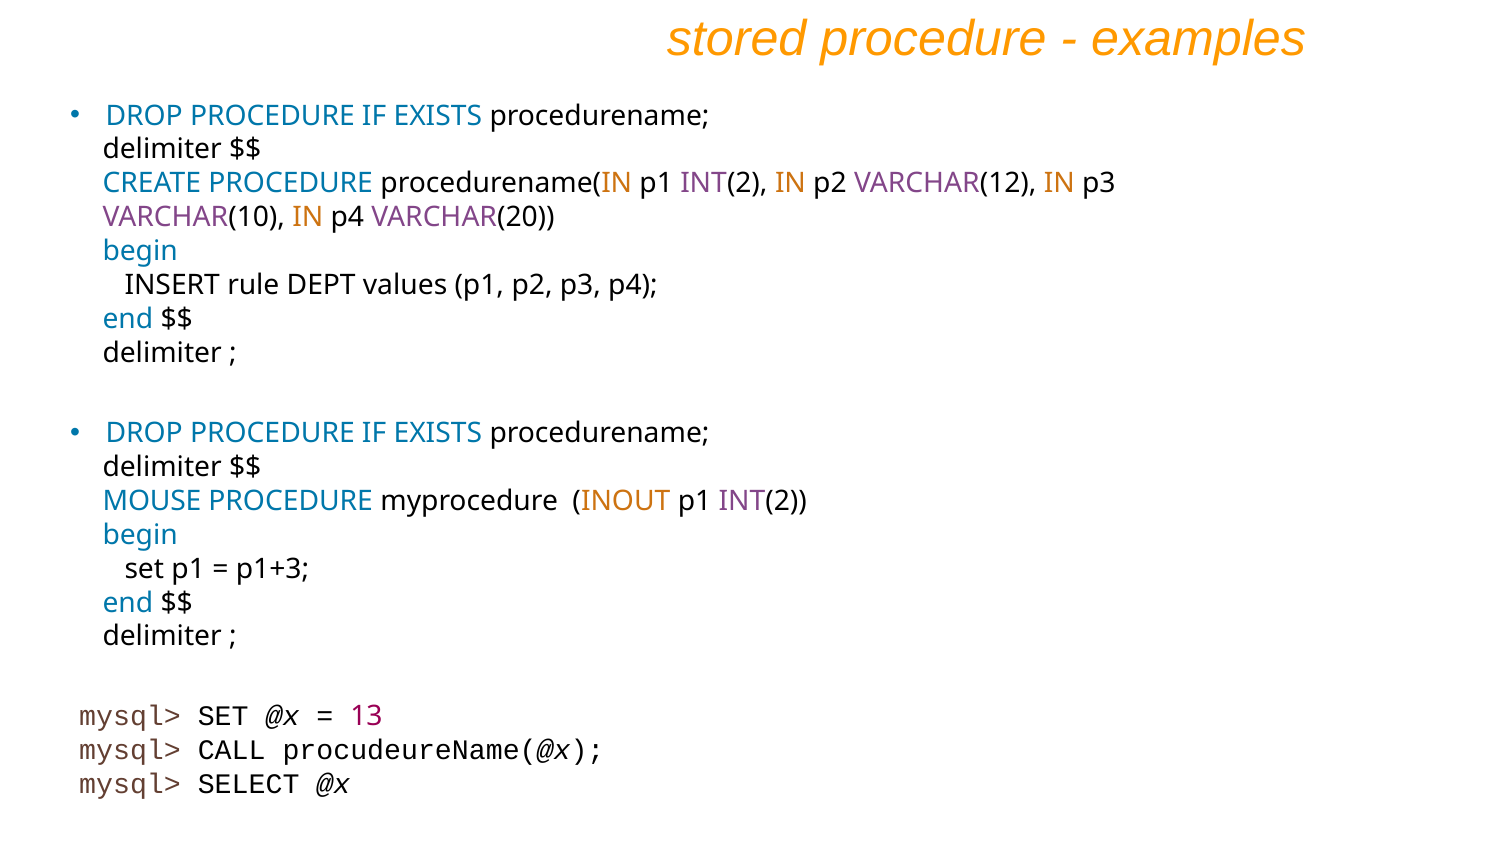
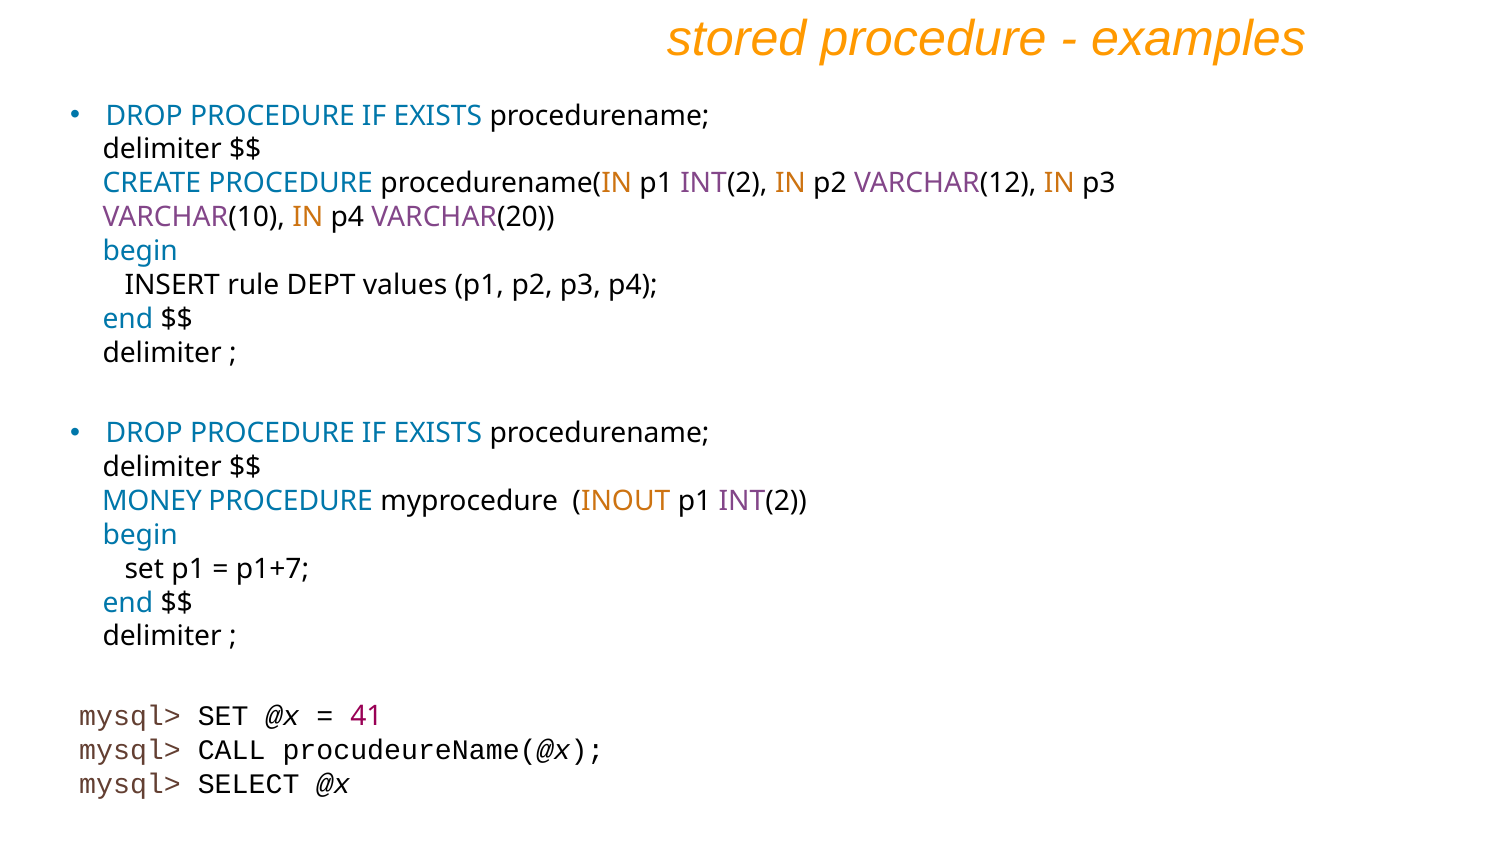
MOUSE: MOUSE -> MONEY (152, 501)
p1+3: p1+3 -> p1+7 (272, 569)
13: 13 -> 41 (366, 716)
